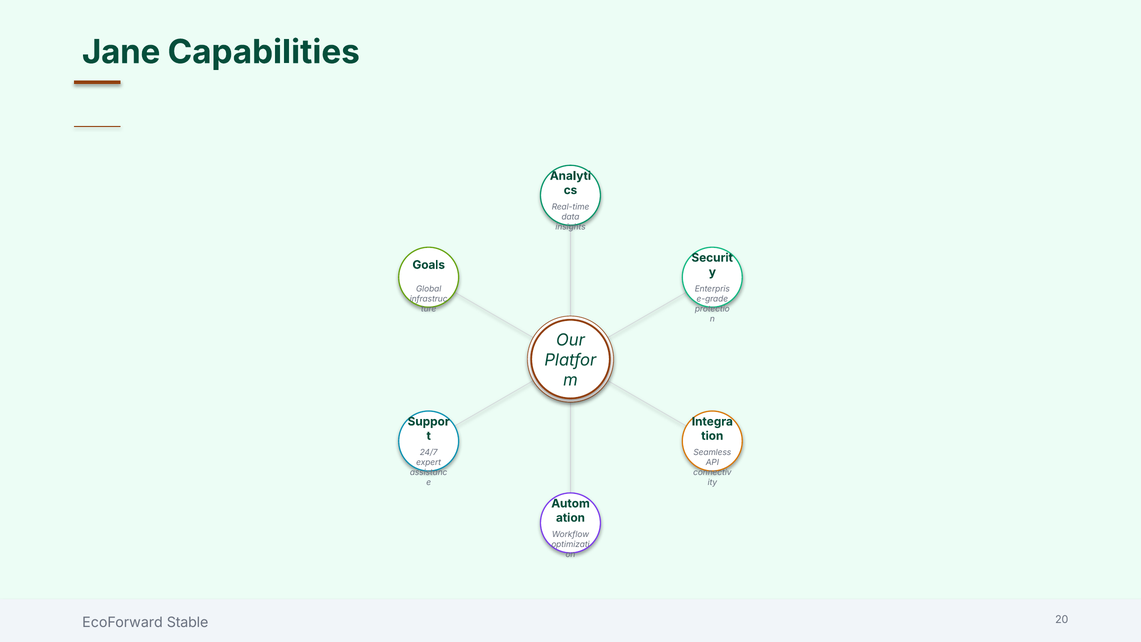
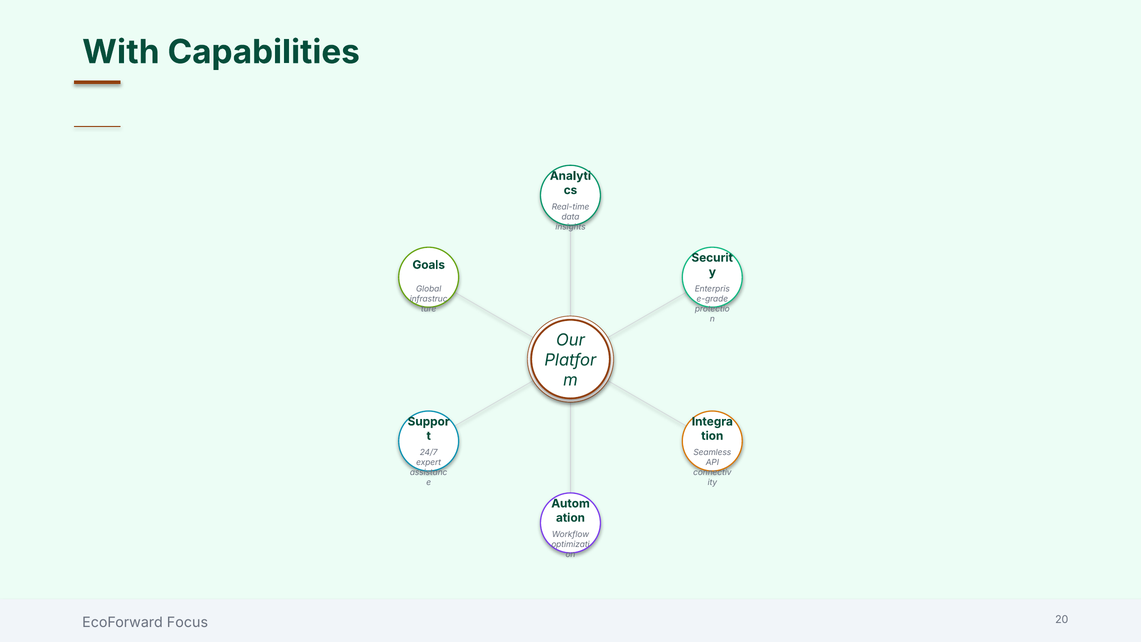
Jane: Jane -> With (121, 52)
Stable: Stable -> Focus (187, 622)
